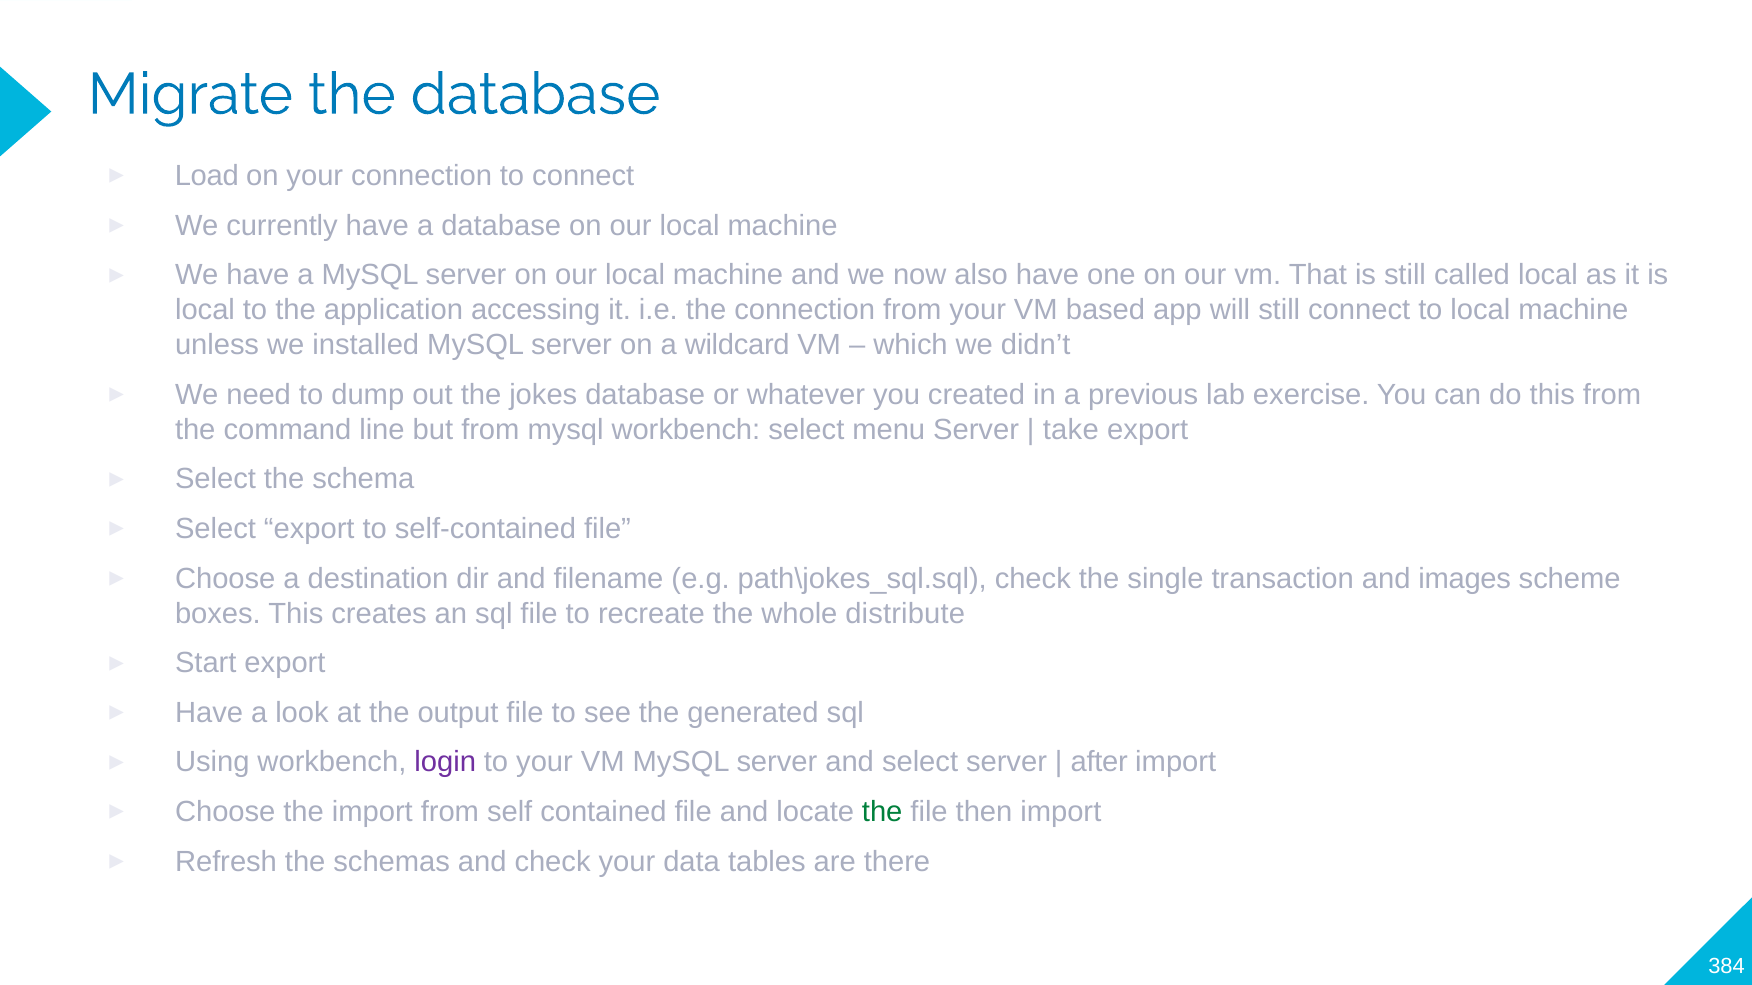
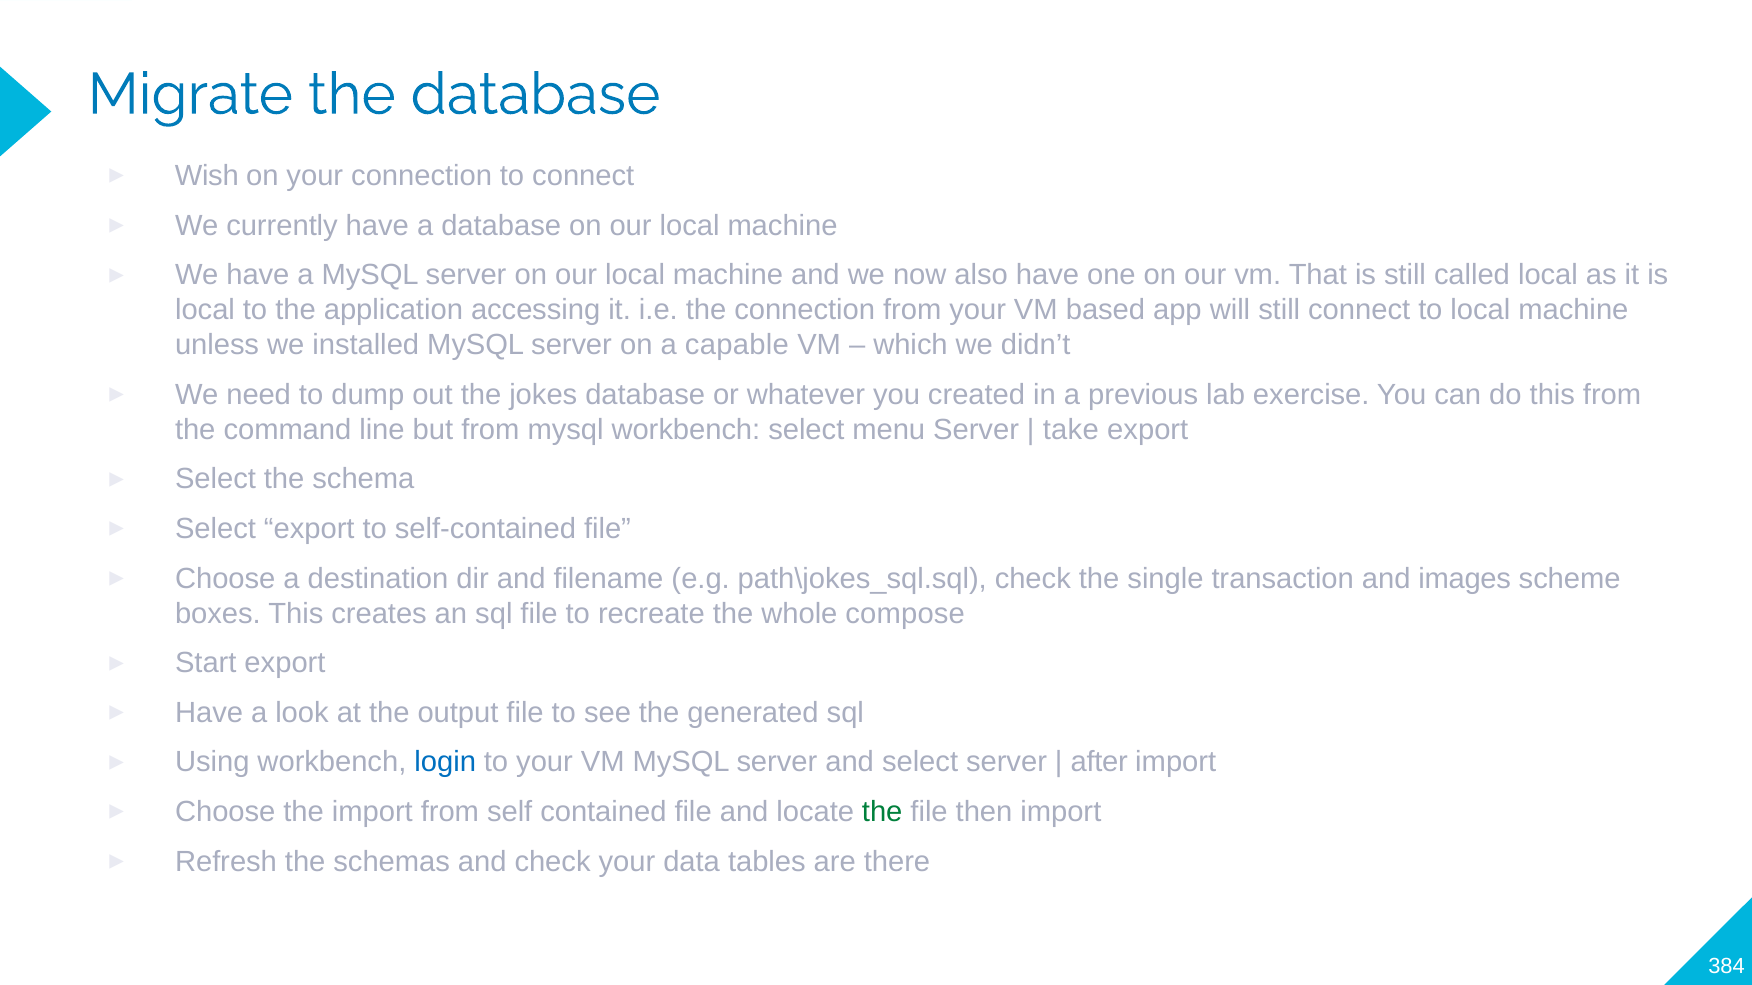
Load: Load -> Wish (207, 176)
wildcard: wildcard -> capable (737, 345)
distribute: distribute -> compose (905, 614)
login colour: purple -> blue (445, 763)
